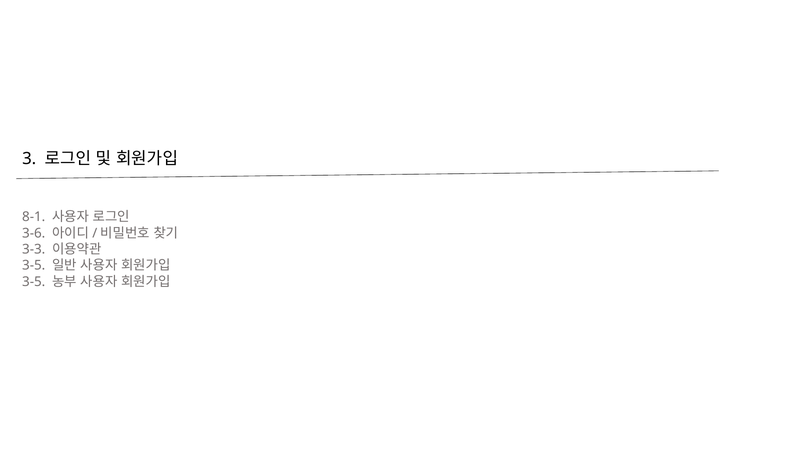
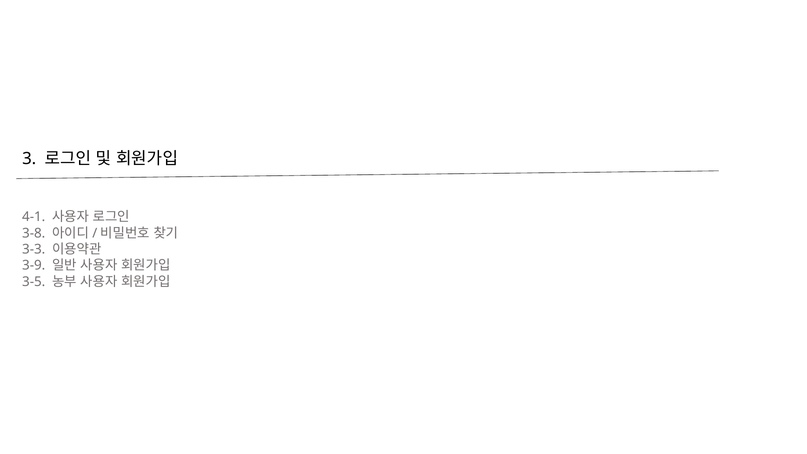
8-1: 8-1 -> 4-1 (34, 217)
3-6: 3-6 -> 3-8 (34, 233)
3-5: 3-5 -> 3-9 (34, 265)
